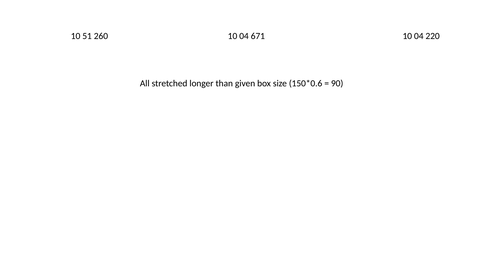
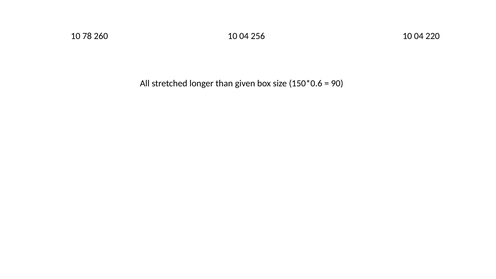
51: 51 -> 78 (87, 36)
671: 671 -> 256 (258, 36)
